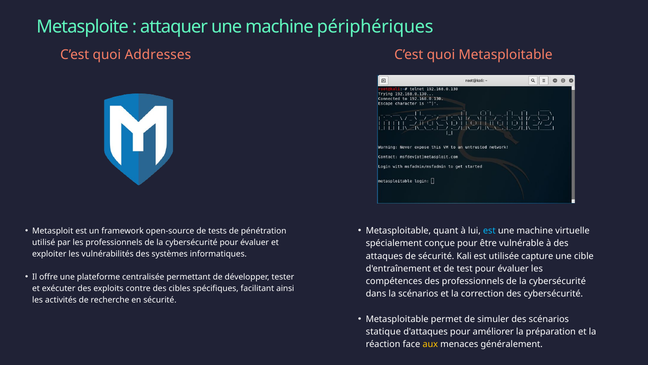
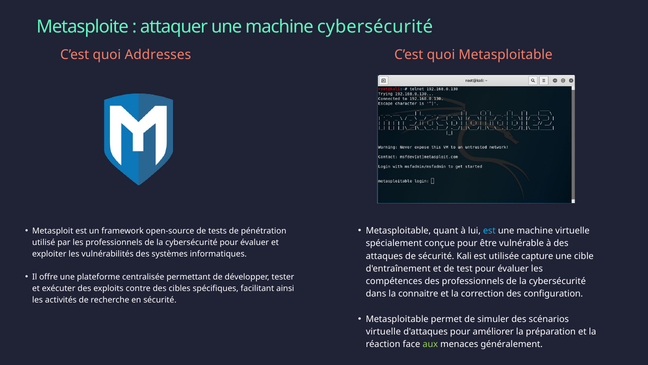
machine périphériques: périphériques -> cybersécurité (375, 27)
la scénarios: scénarios -> connaitre (418, 294)
des cybersécurité: cybersécurité -> configuration (553, 294)
statique: statique -> virtuelle (383, 331)
aux colour: yellow -> light green (430, 344)
